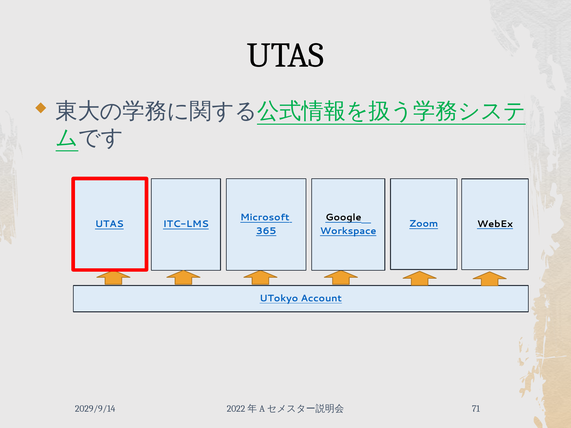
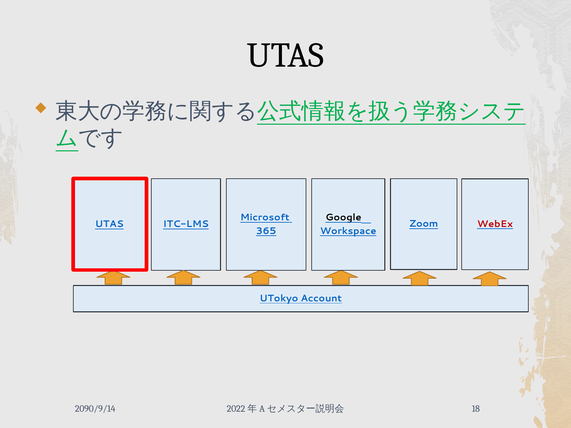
WebEx colour: black -> red (495, 224)
2029/9/14: 2029/9/14 -> 2090/9/14 (95, 409)
71: 71 -> 18 (476, 409)
